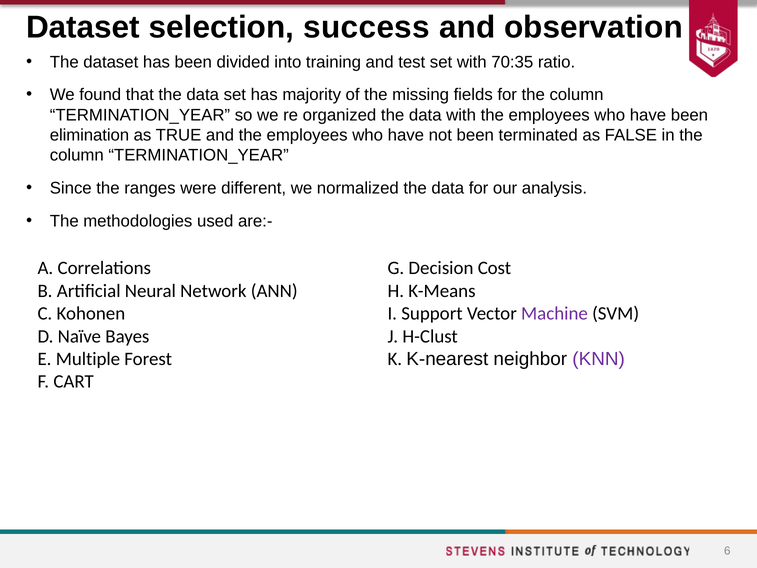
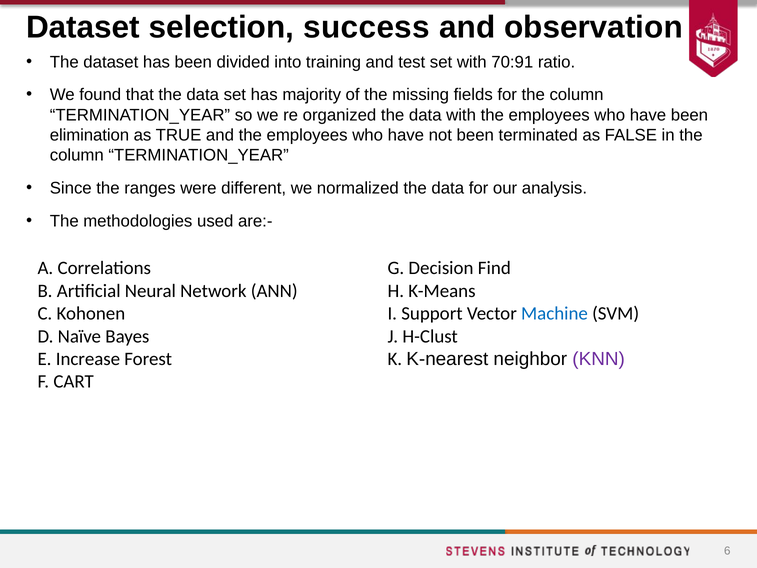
70:35: 70:35 -> 70:91 (512, 62)
Cost: Cost -> Find (494, 268)
Machine colour: purple -> blue (554, 313)
Multiple: Multiple -> Increase (88, 359)
